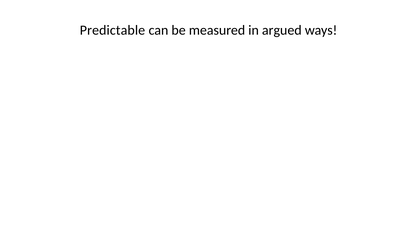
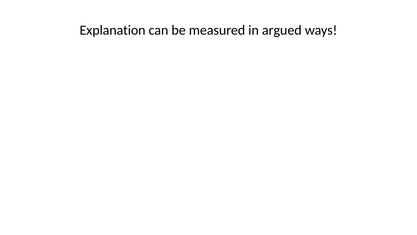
Predictable: Predictable -> Explanation (113, 30)
